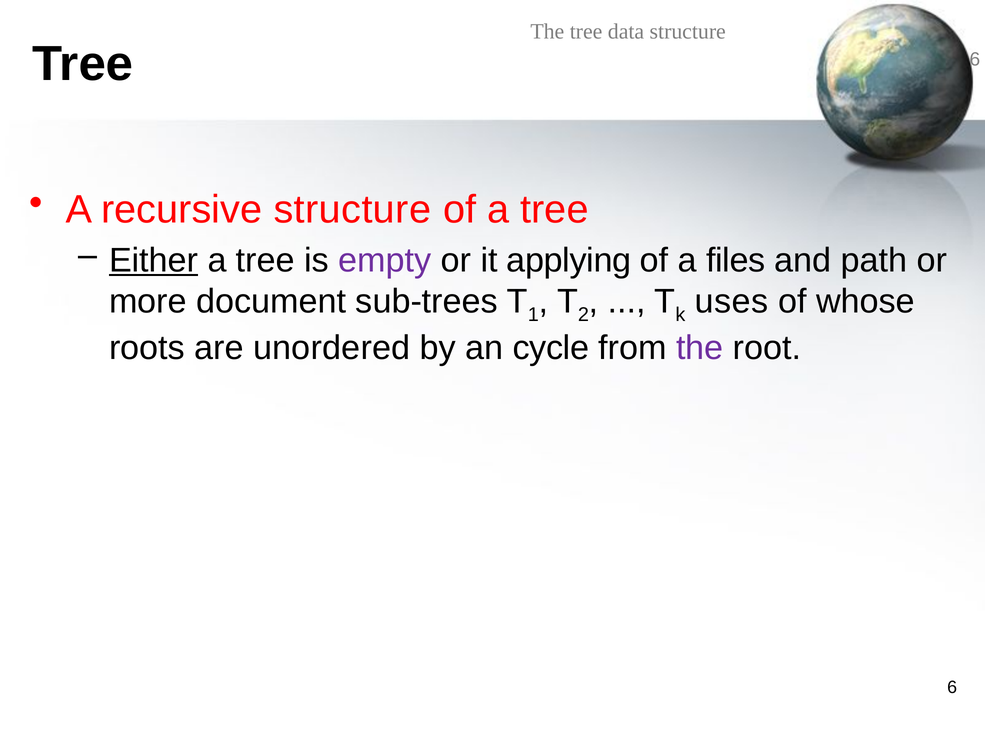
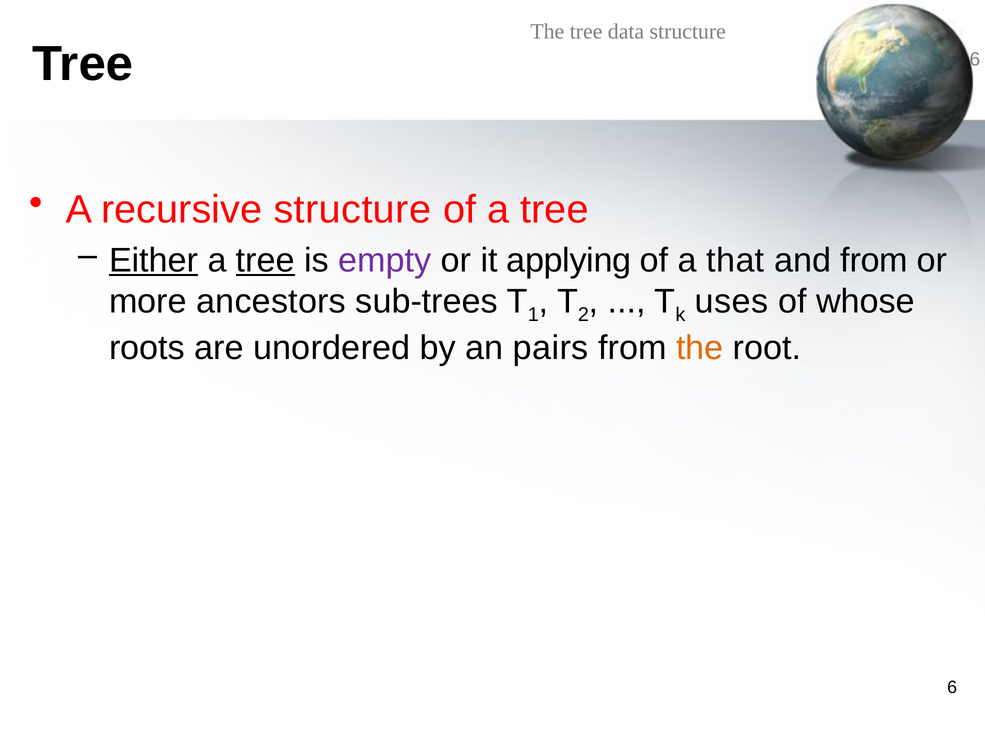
tree underline: none -> present (265, 260)
files: files -> that (735, 260)
and path: path -> from (874, 260)
document: document -> ancestors (271, 301)
cycle: cycle -> pairs (551, 348)
the colour: purple -> orange (700, 348)
